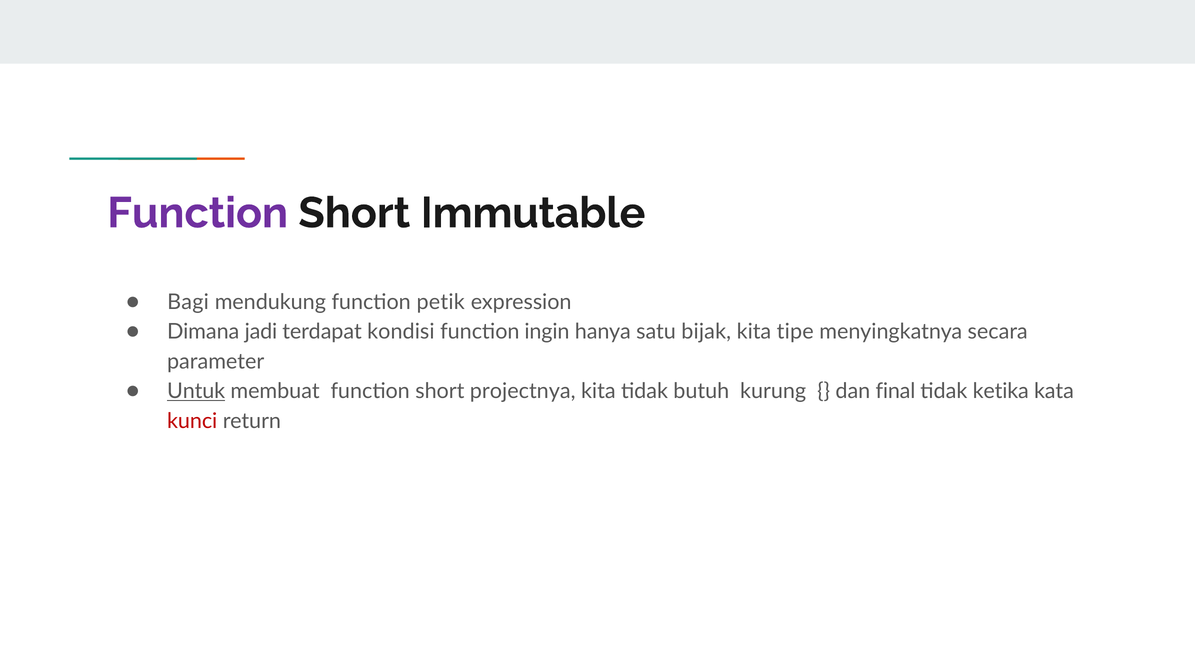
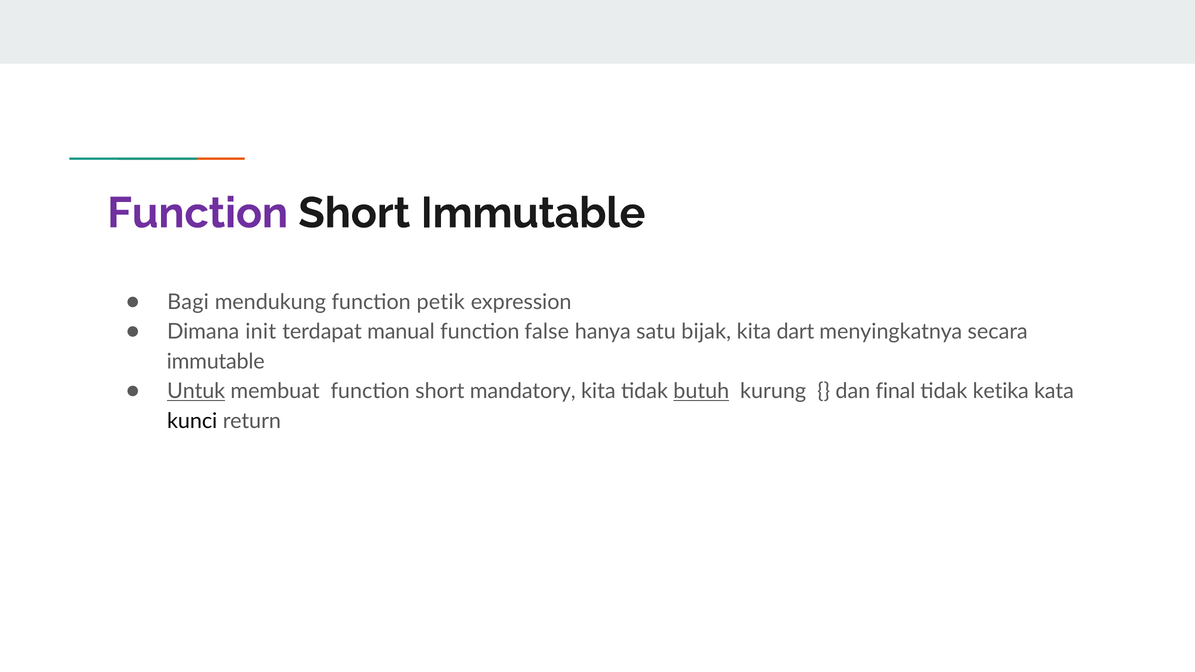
jadi: jadi -> init (261, 332)
kondisi: kondisi -> manual (401, 332)
ingin: ingin -> false (547, 332)
tipe: tipe -> dart (795, 332)
parameter: parameter -> immutable (216, 362)
projectnya: projectnya -> mandatory (523, 391)
butuh underline: none -> present (701, 391)
kunci colour: red -> black (192, 421)
